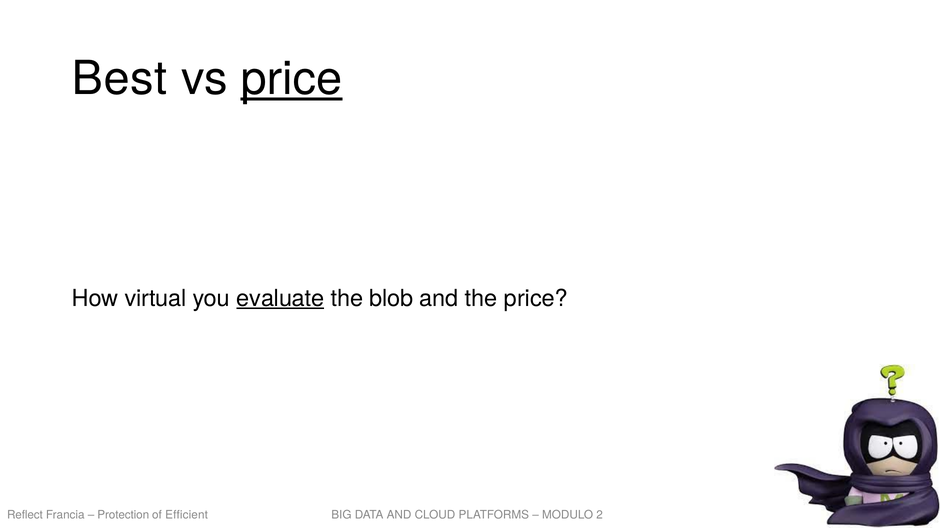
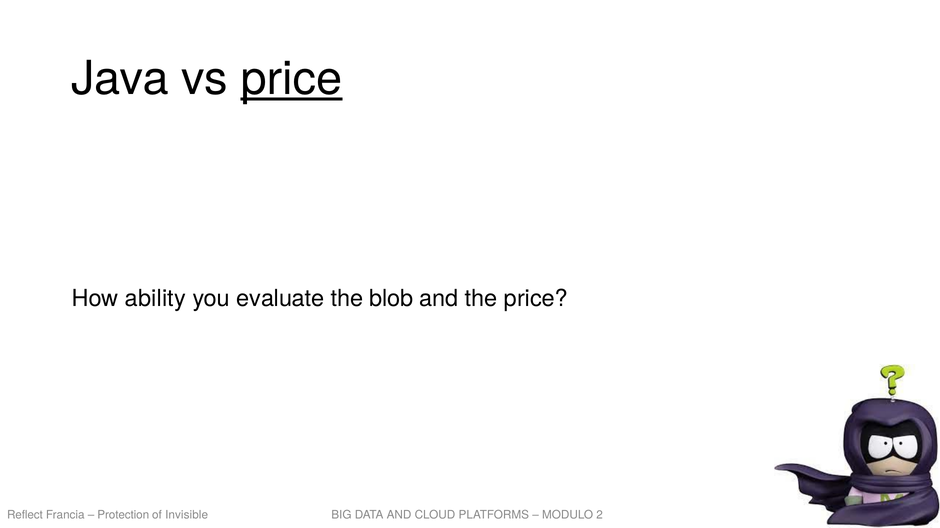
Best: Best -> Java (120, 79)
virtual: virtual -> ability (155, 299)
evaluate underline: present -> none (280, 299)
Efficient: Efficient -> Invisible (187, 515)
